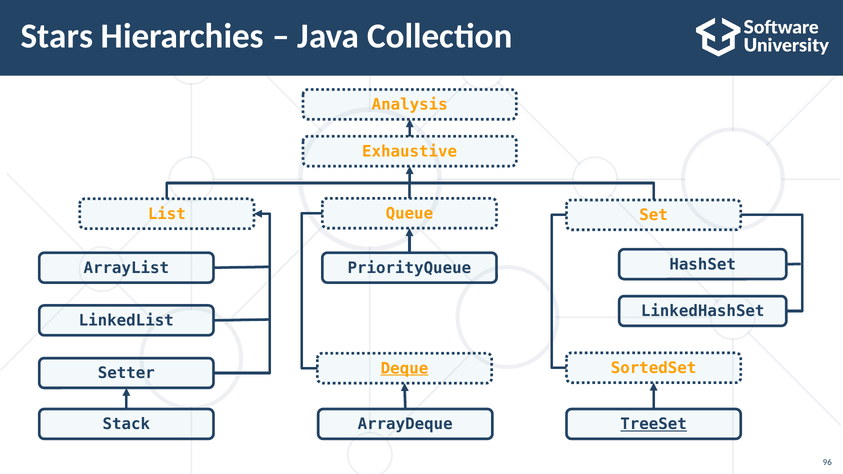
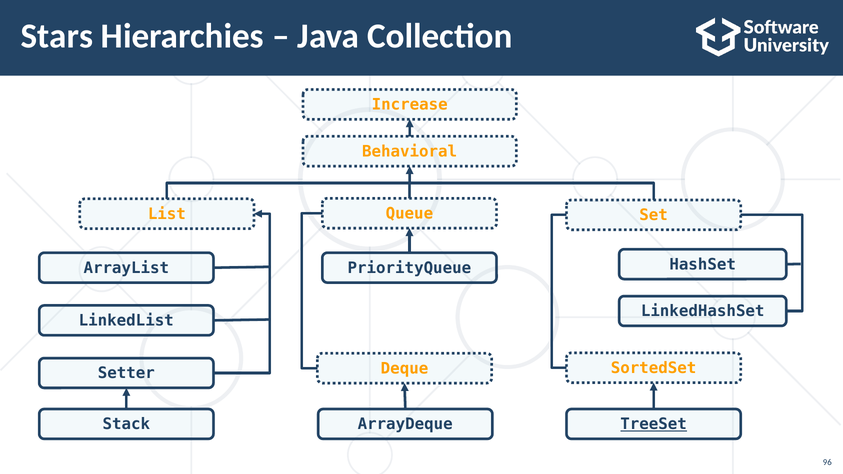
Analysis: Analysis -> Increase (410, 105)
Exhaustive: Exhaustive -> Behavioral (410, 151)
Deque underline: present -> none (405, 368)
